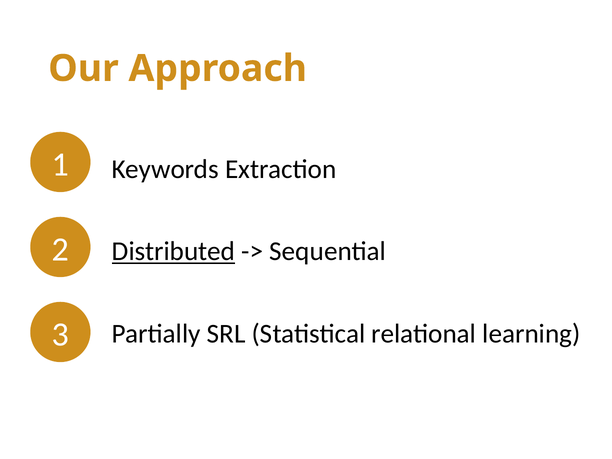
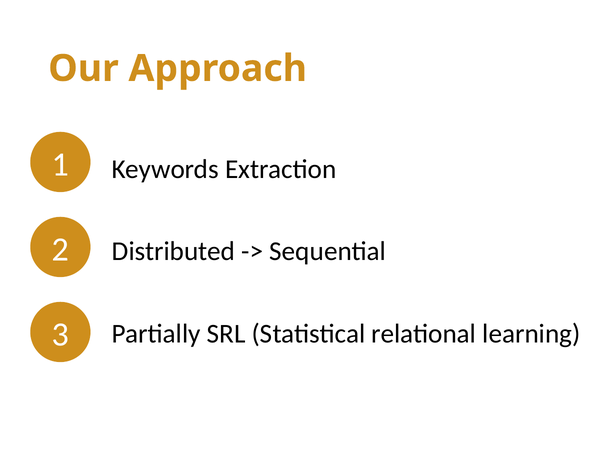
Distributed underline: present -> none (174, 252)
